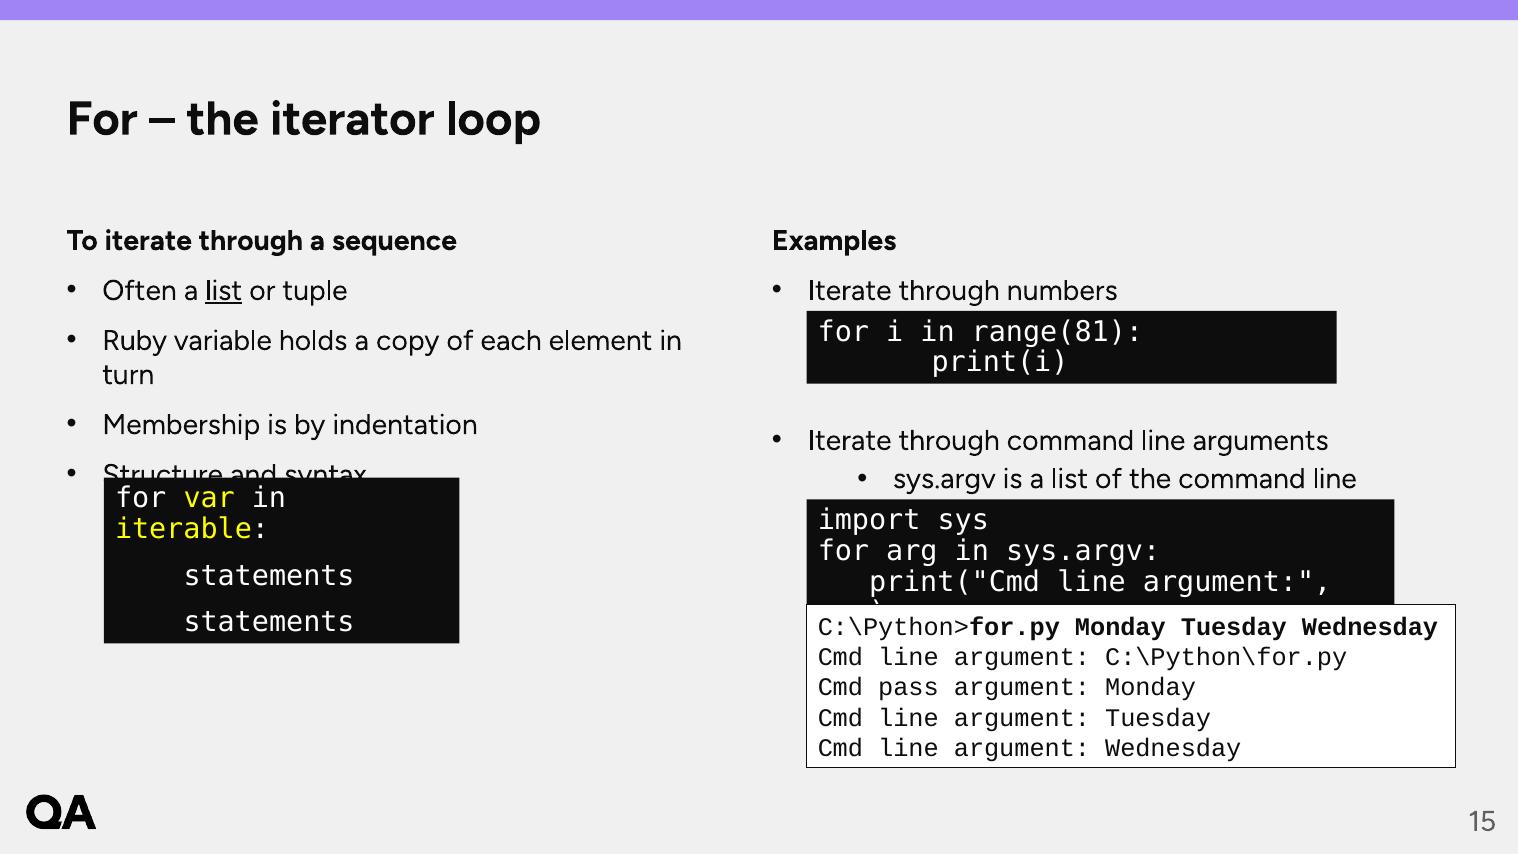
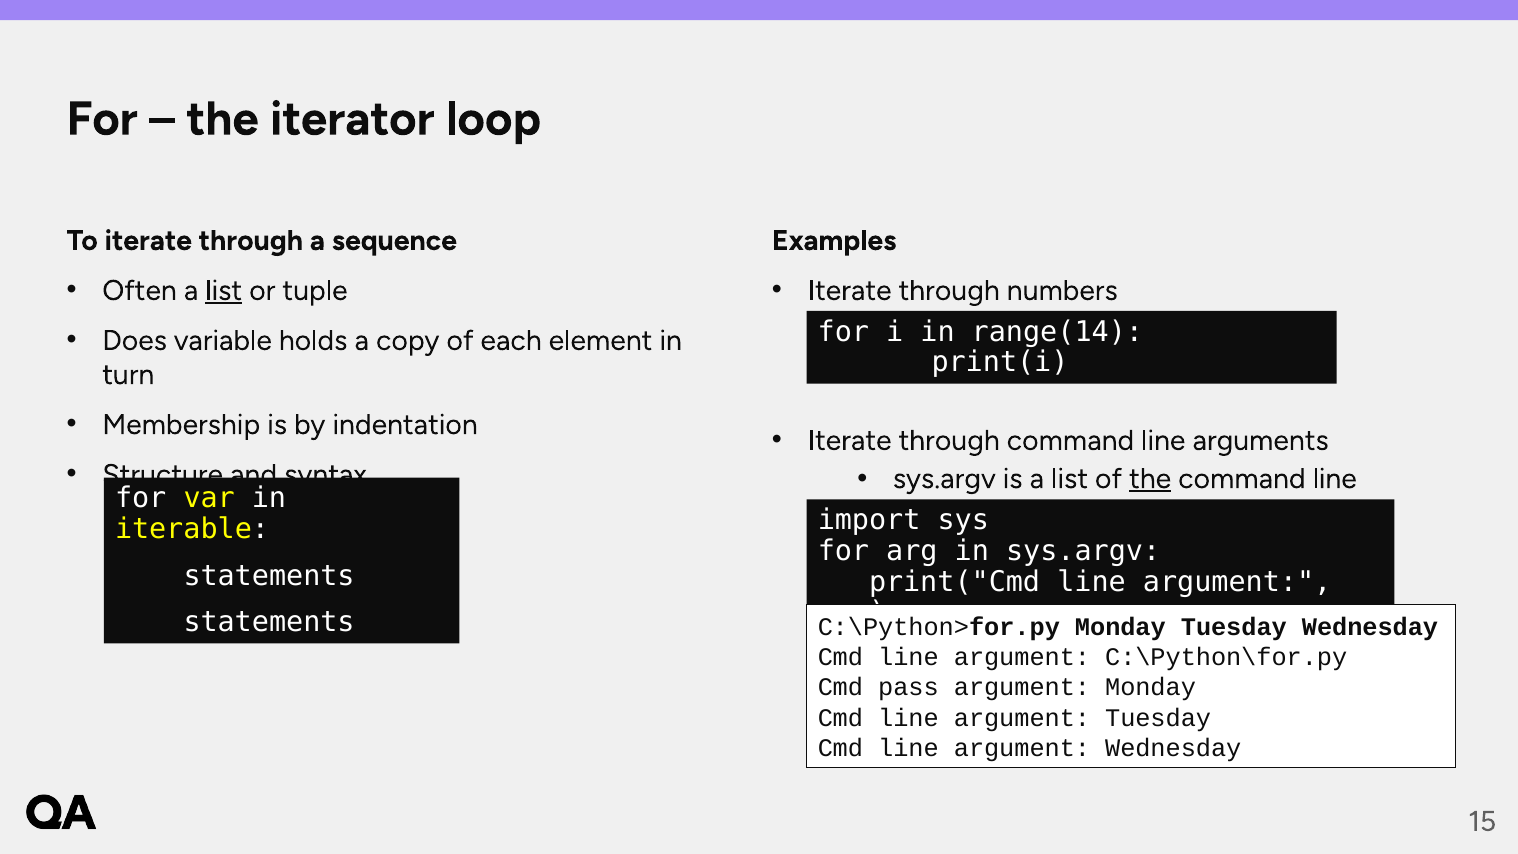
range(81: range(81 -> range(14 (1057, 332)
Ruby: Ruby -> Does (135, 340)
the underline: none -> present (1150, 479)
